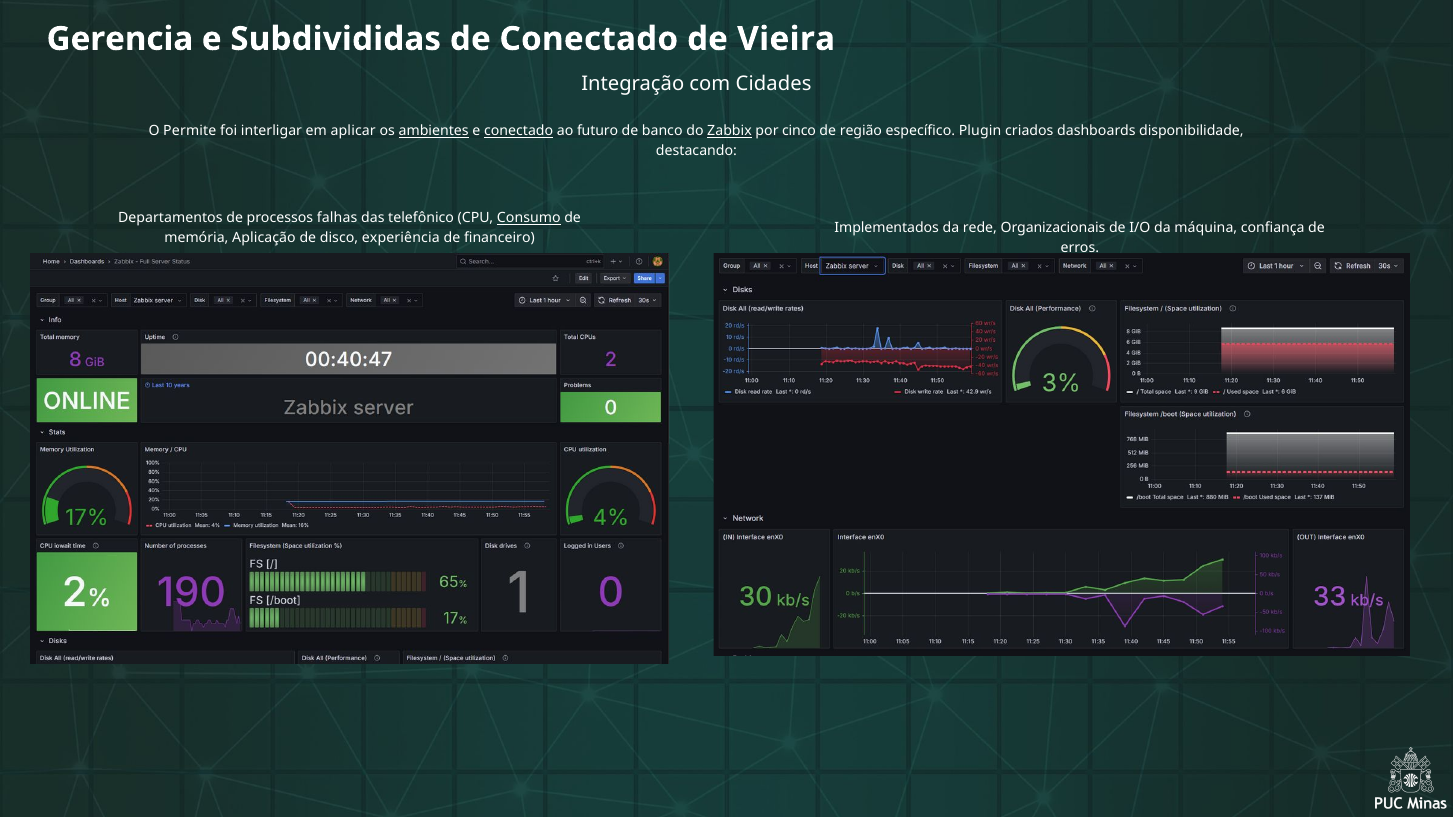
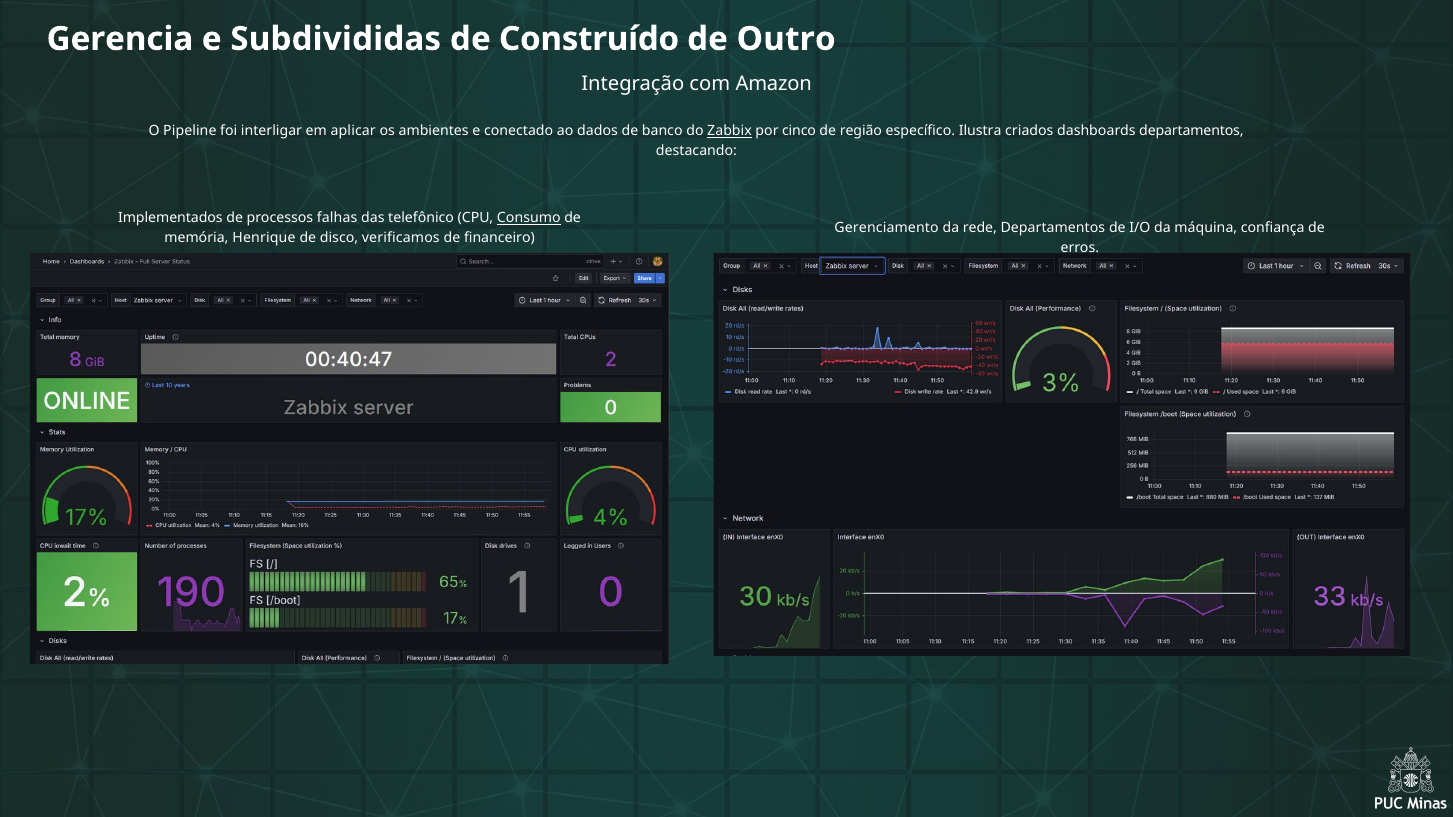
de Conectado: Conectado -> Construído (589, 39)
Vieira: Vieira -> Outro (786, 39)
Cidades: Cidades -> Amazon (774, 84)
Permite: Permite -> Pipeline (190, 131)
ambientes underline: present -> none (434, 131)
conectado underline: present -> none (519, 131)
futuro: futuro -> dados (597, 131)
Plugin: Plugin -> Ilustra (980, 131)
dashboards disponibilidade: disponibilidade -> departamentos (1191, 131)
Departamentos: Departamentos -> Implementados (170, 218)
Implementados: Implementados -> Gerenciamento (887, 228)
rede Organizacionais: Organizacionais -> Departamentos (1053, 228)
Aplicação: Aplicação -> Henrique (264, 238)
experiência: experiência -> verificamos (401, 238)
